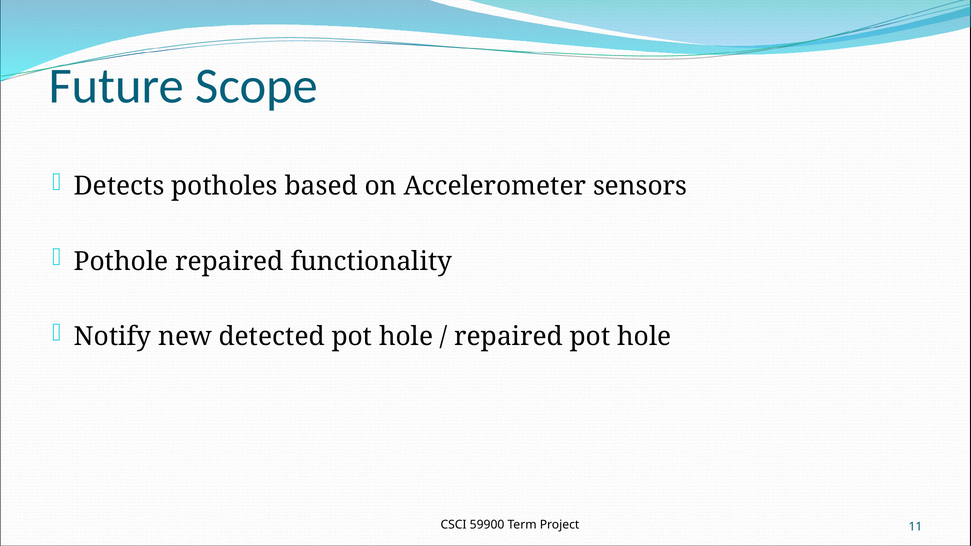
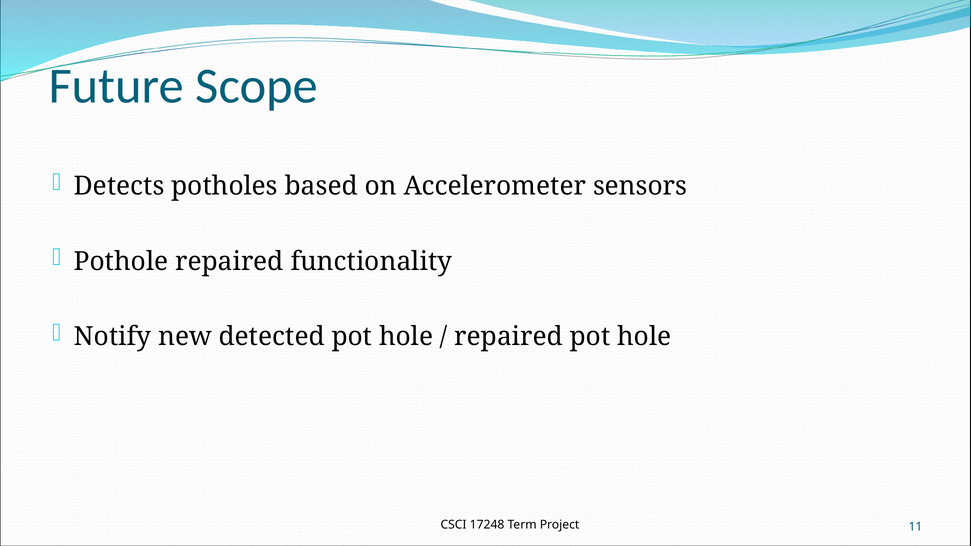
59900: 59900 -> 17248 (487, 525)
